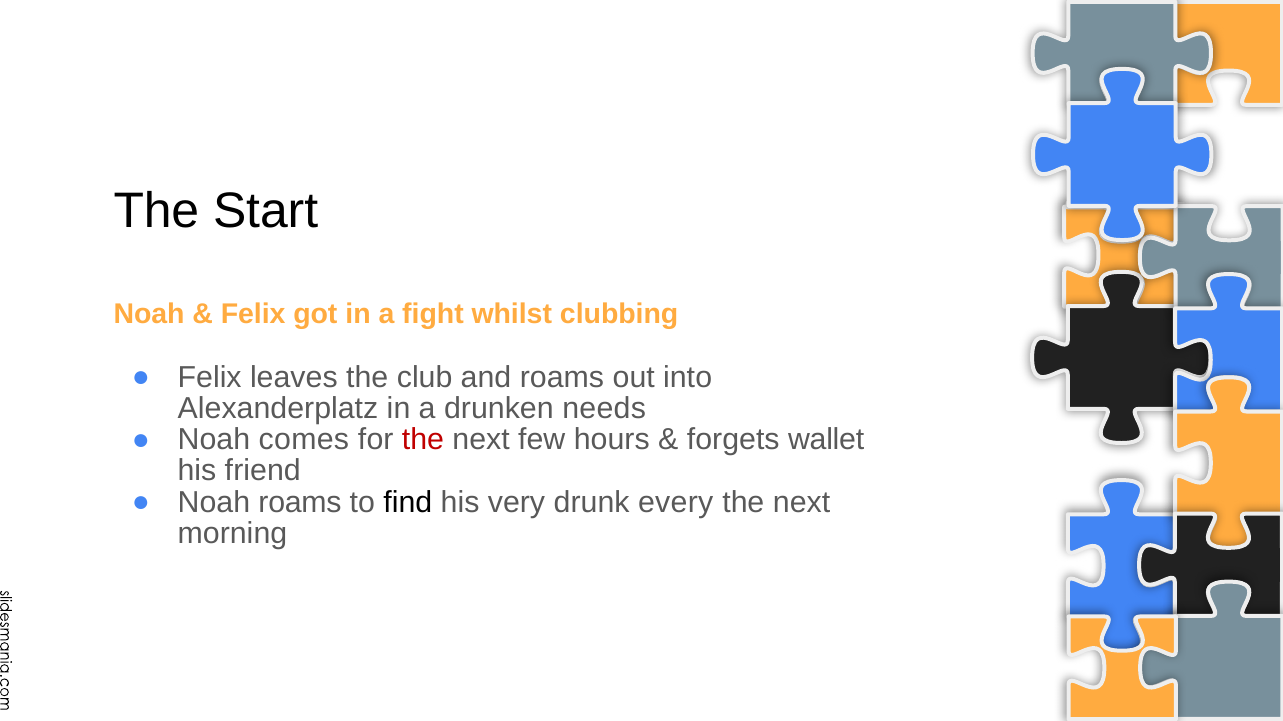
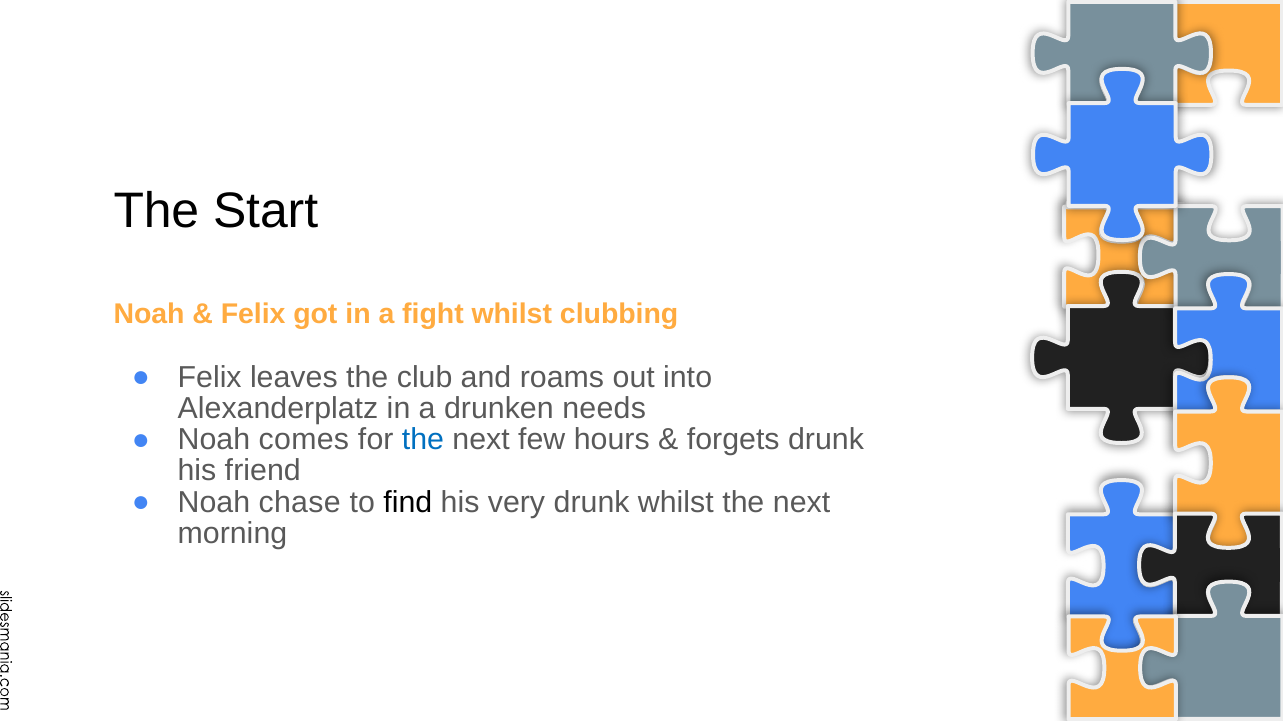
the colour: red -> blue (423, 440)
forgets wallet: wallet -> drunk (826, 440)
Noah roams: roams -> chase (300, 503)
drunk every: every -> whilst (676, 503)
